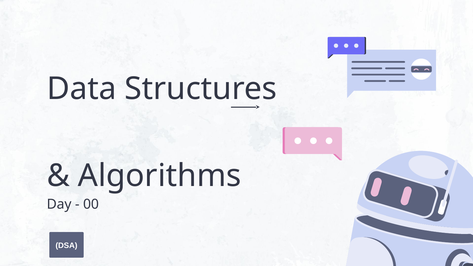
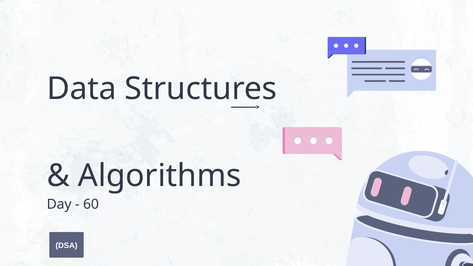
00: 00 -> 60 (91, 204)
